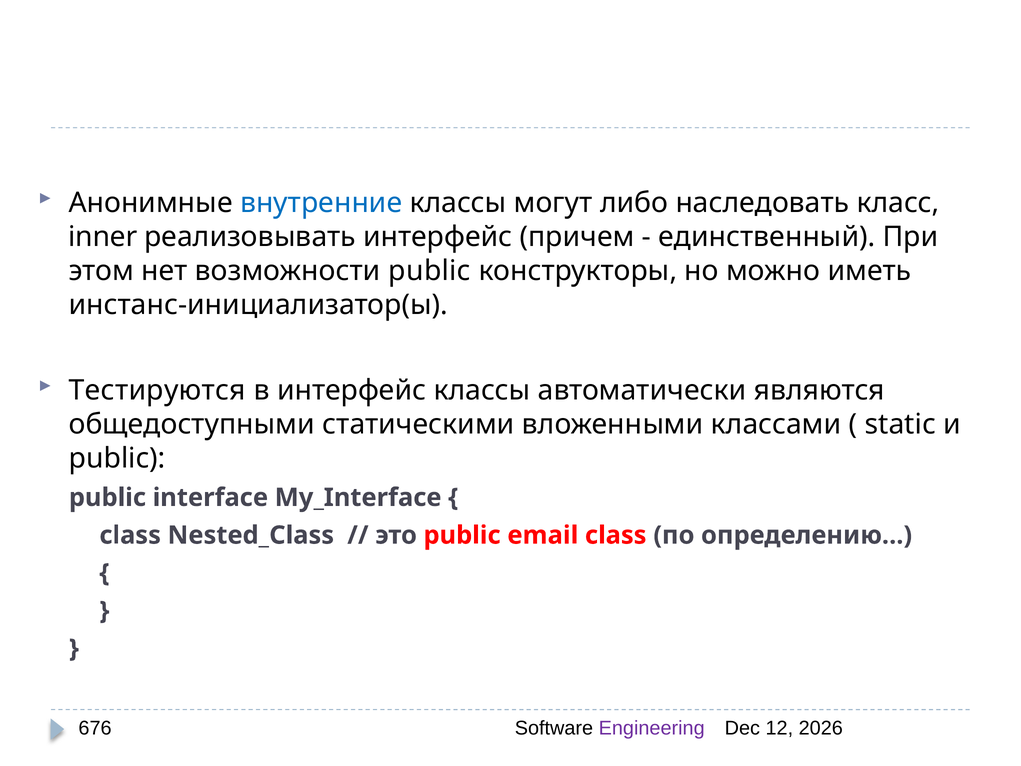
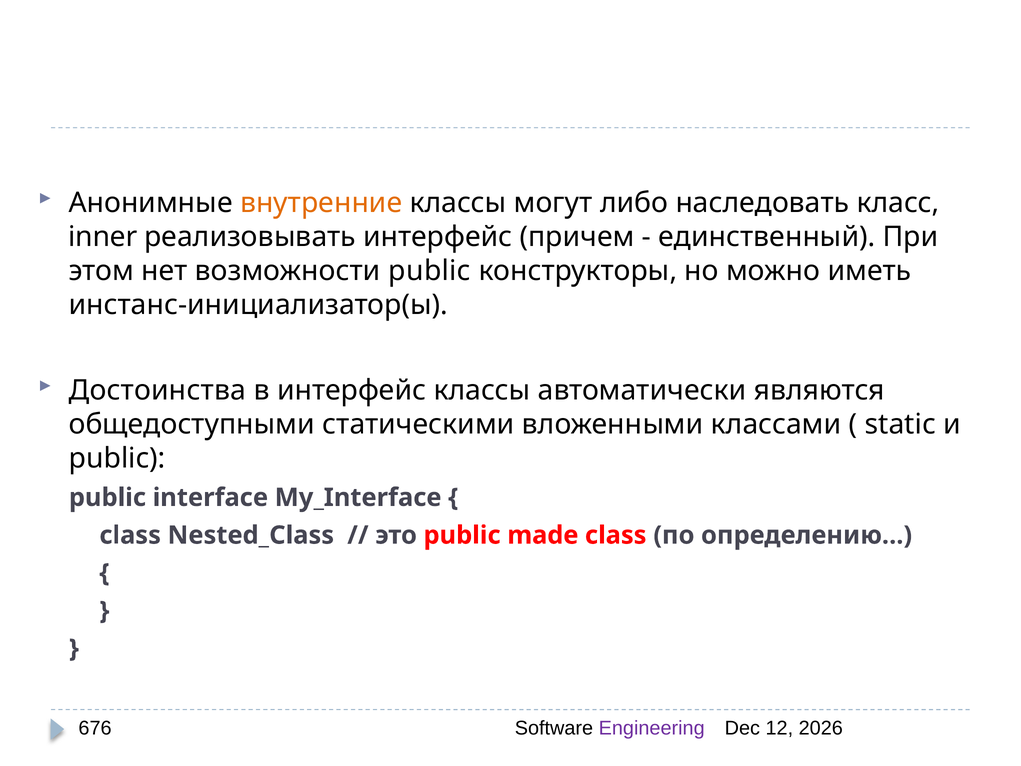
внутренние colour: blue -> orange (321, 203)
Тестируются: Тестируются -> Достоинства (157, 390)
email: email -> made (543, 535)
